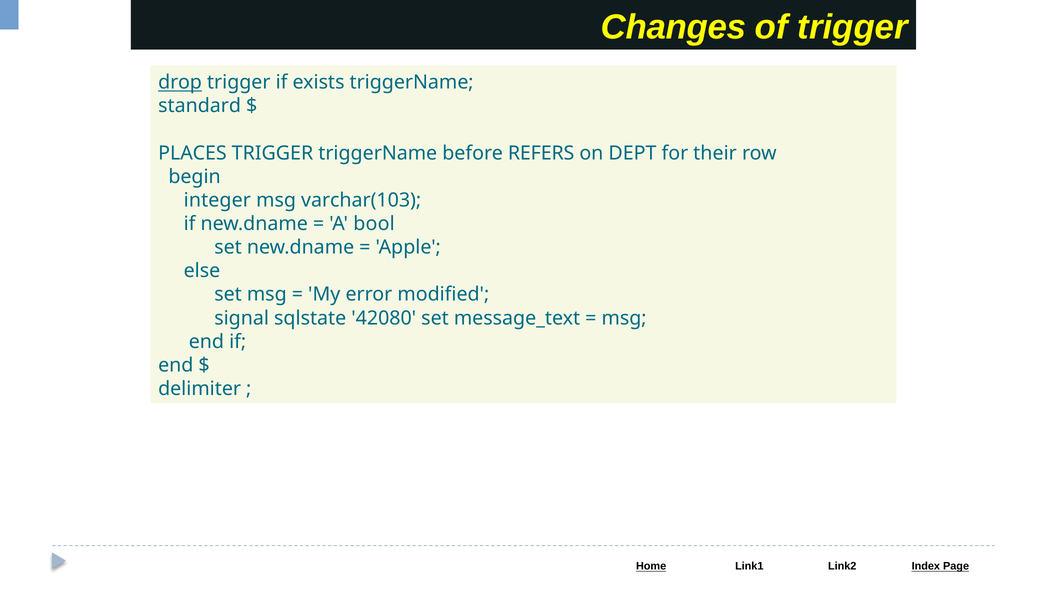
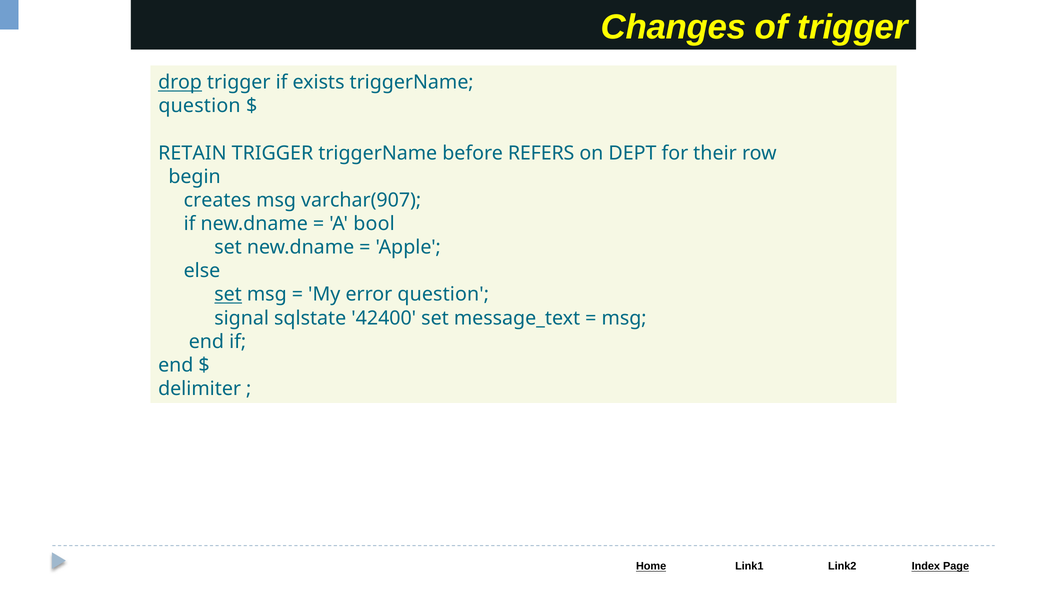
standard: standard -> question (199, 106)
PLACES: PLACES -> RETAIN (192, 153)
integer: integer -> creates (217, 200)
varchar(103: varchar(103 -> varchar(907 (361, 200)
set underline: none -> present (228, 294)
error modified: modified -> question (443, 294)
42080: 42080 -> 42400 (384, 318)
